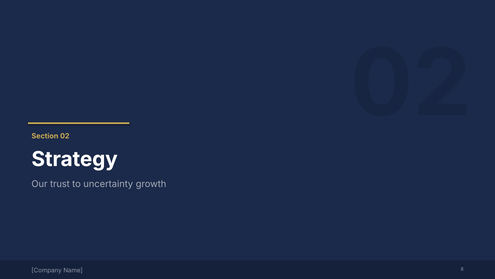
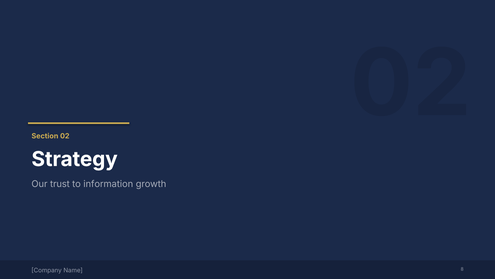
uncertainty: uncertainty -> information (108, 184)
